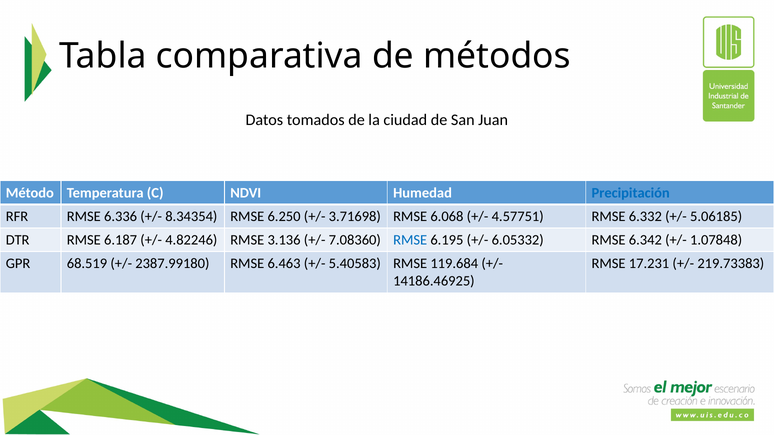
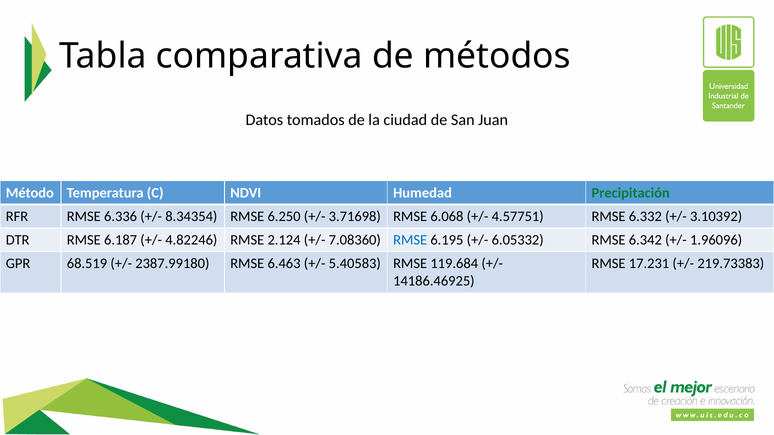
Precipitación colour: blue -> green (631, 193)
5.06185: 5.06185 -> 3.10392 (716, 217)
3.136: 3.136 -> 2.124 (284, 240)
1.07848: 1.07848 -> 1.96096 (716, 240)
